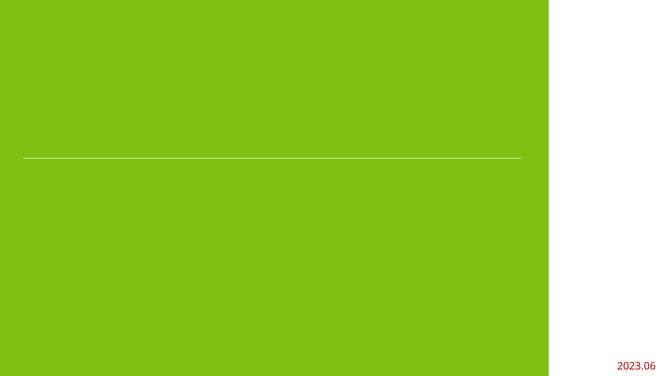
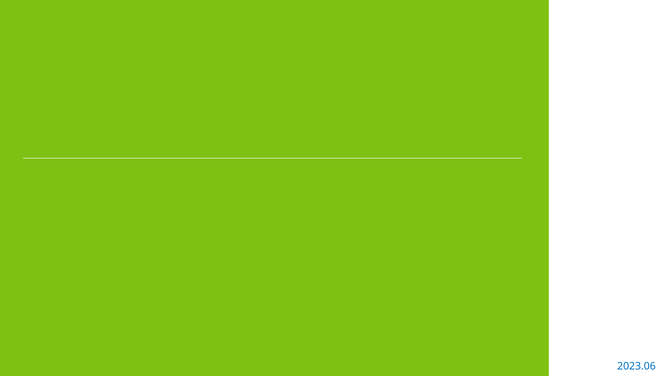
2023.06 colour: red -> blue (636, 366)
